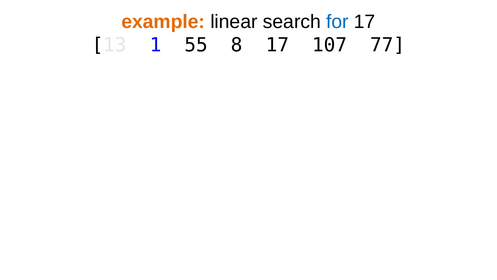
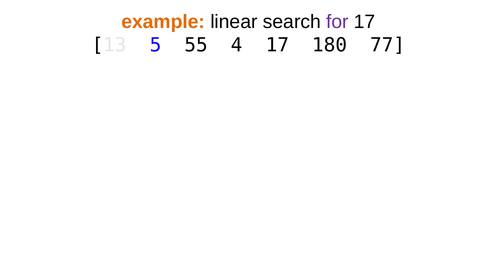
for colour: blue -> purple (337, 22)
1: 1 -> 5 (156, 45)
8: 8 -> 4 (237, 45)
107: 107 -> 180 (330, 45)
